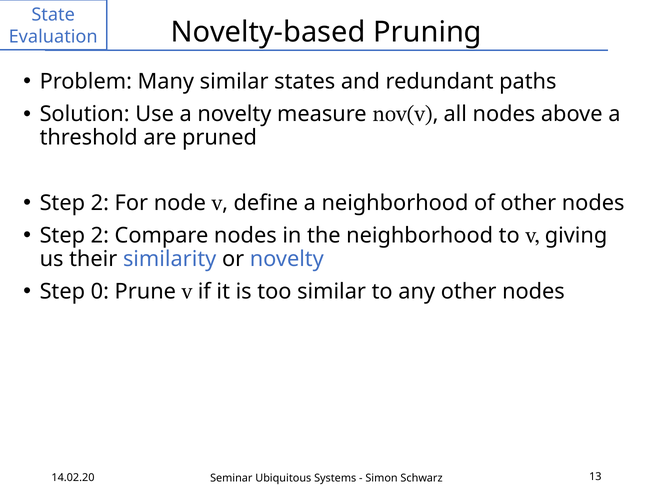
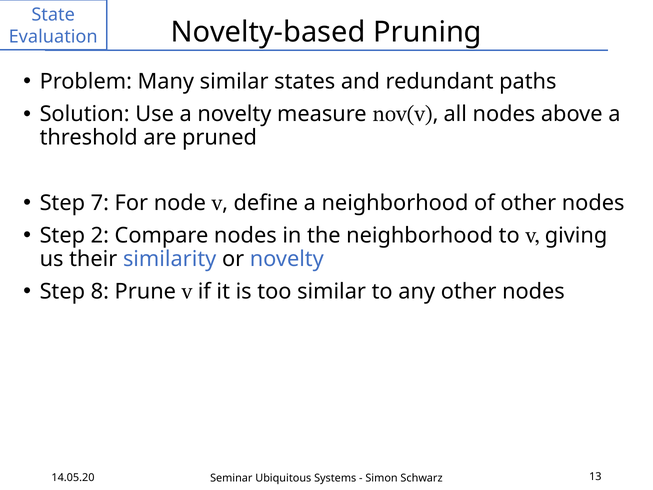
2: 2 -> 7 (100, 203)
0: 0 -> 8 (100, 291)
14.02.20: 14.02.20 -> 14.05.20 (73, 477)
